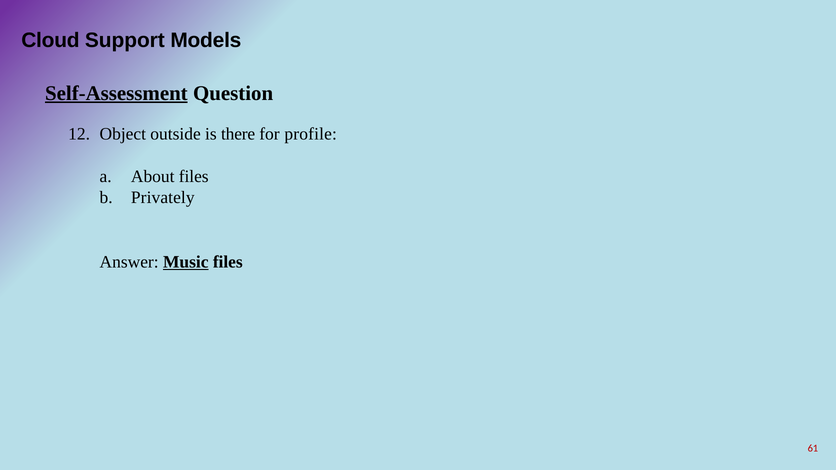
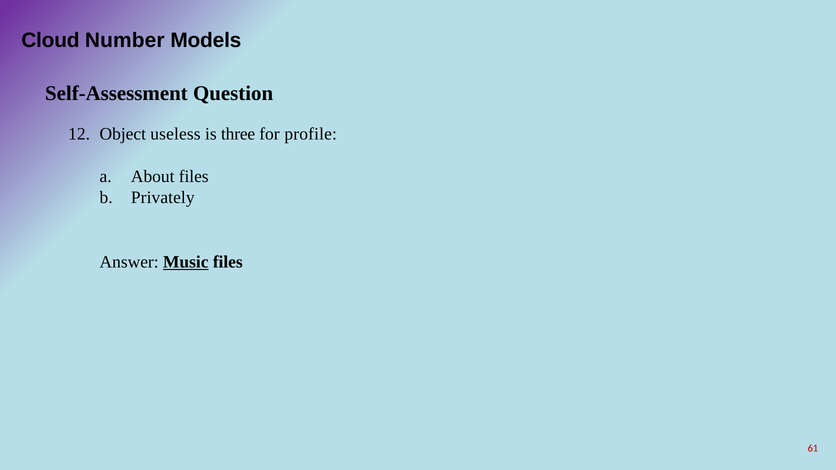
Support: Support -> Number (125, 40)
Self-Assessment underline: present -> none (116, 93)
outside: outside -> useless (175, 134)
there: there -> three (238, 134)
